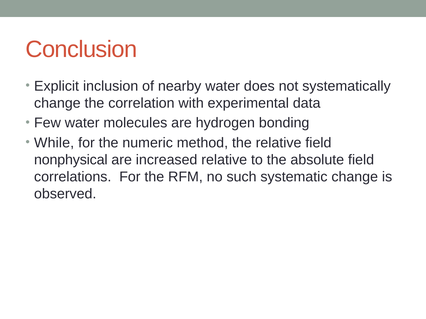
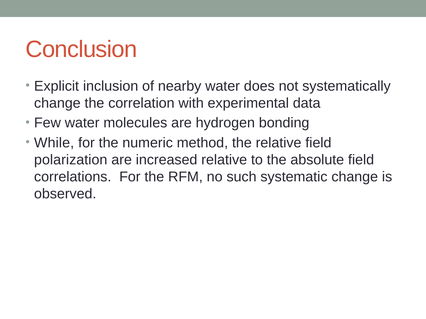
nonphysical: nonphysical -> polarization (71, 160)
